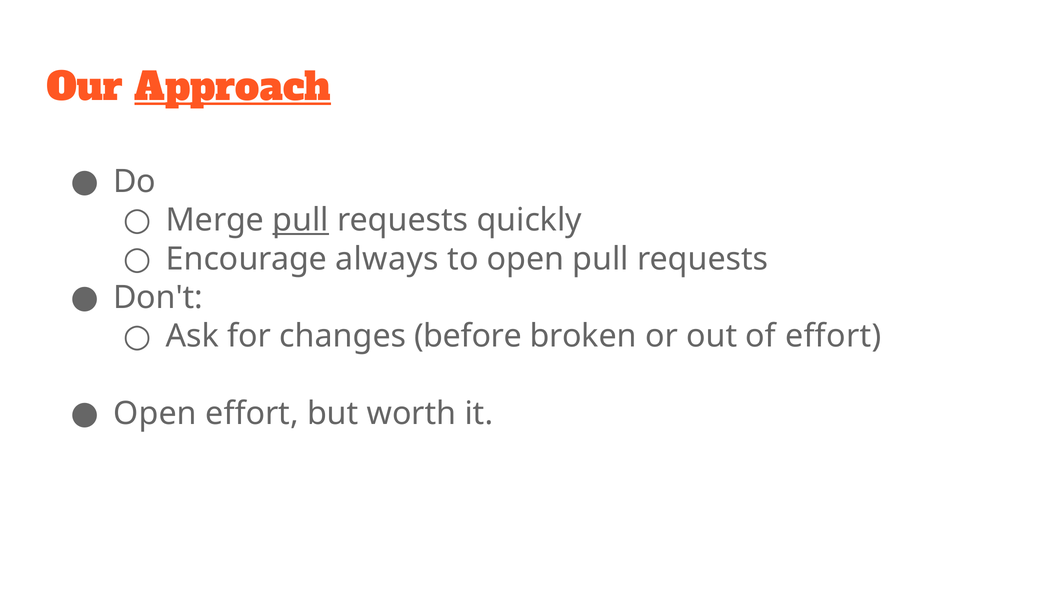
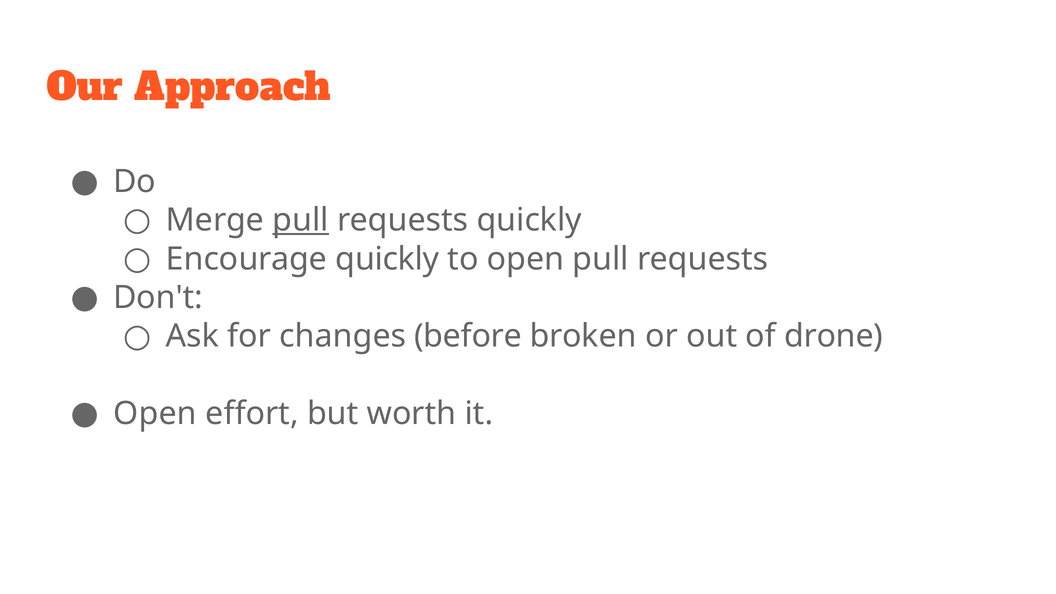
Approach underline: present -> none (233, 87)
Encourage always: always -> quickly (387, 259)
of effort: effort -> drone (834, 336)
